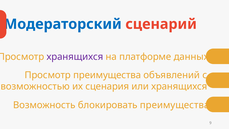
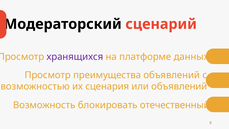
Модераторский colour: blue -> black (63, 24)
или хранящихся: хранящихся -> объявлений (179, 86)
блокировать преимущества: преимущества -> отечественный (175, 105)
